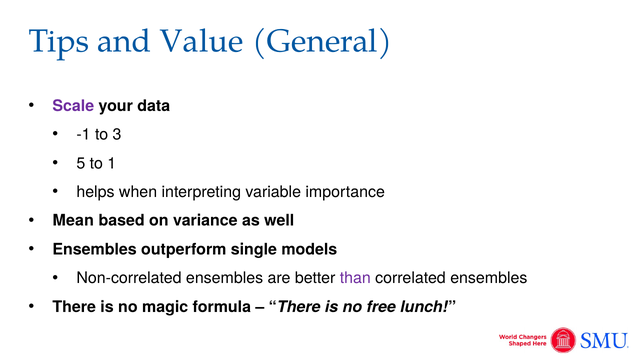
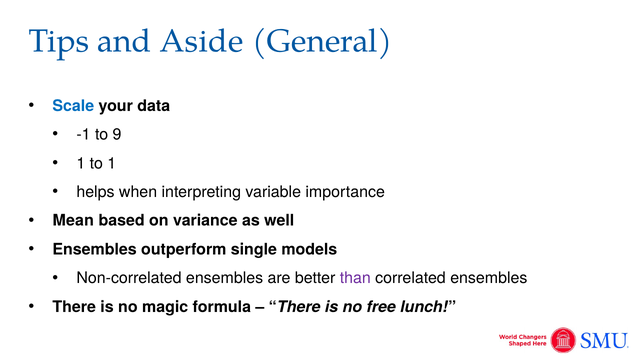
Value: Value -> Aside (202, 41)
Scale colour: purple -> blue (73, 106)
3: 3 -> 9 (117, 135)
5: 5 -> 1 (81, 163)
